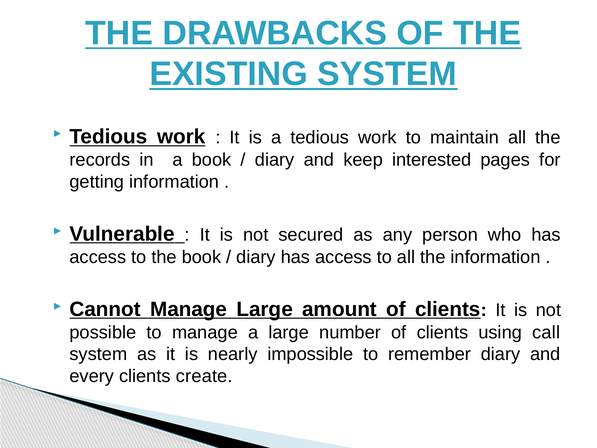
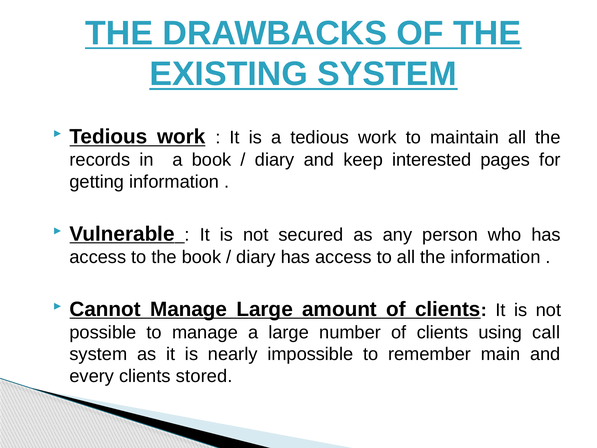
remember diary: diary -> main (501, 354)
create: create -> stored (204, 376)
